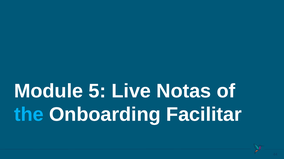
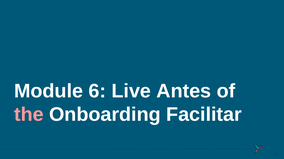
5: 5 -> 6 (97, 91)
Notas: Notas -> Antes (184, 91)
the colour: light blue -> pink (29, 115)
